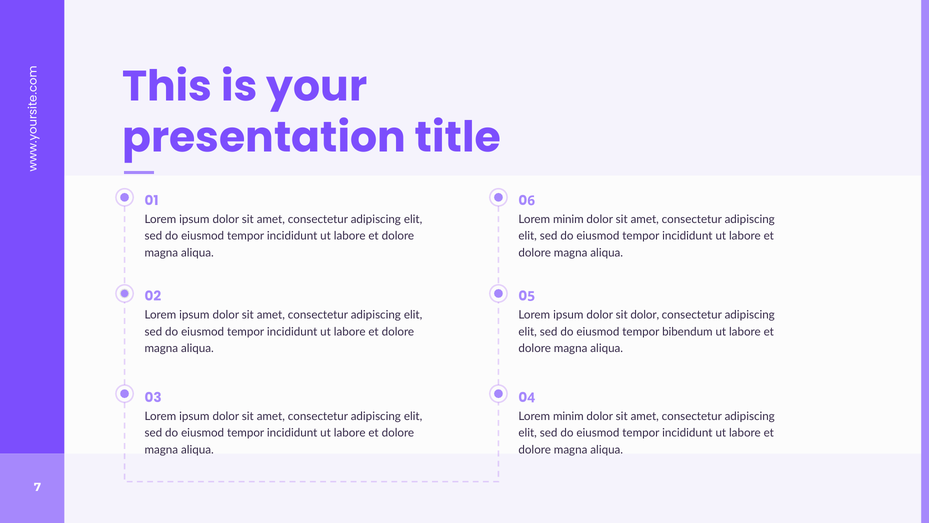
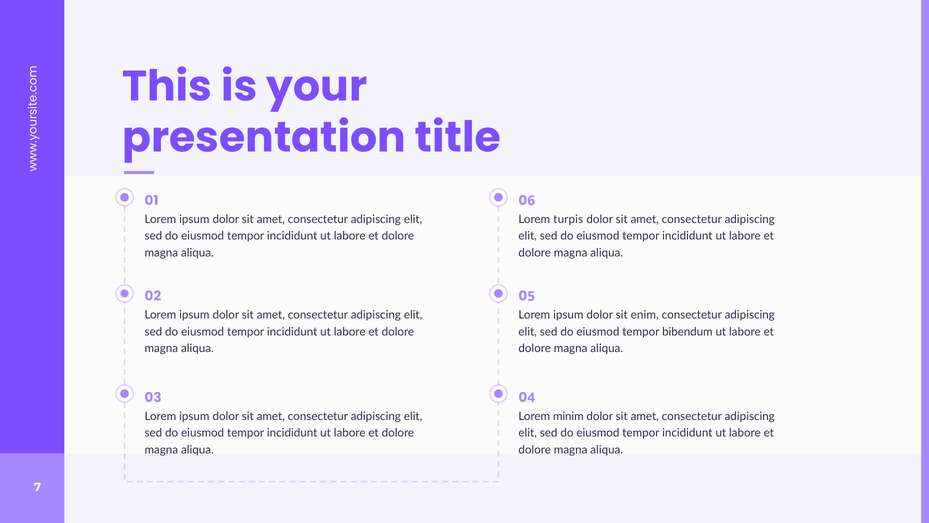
minim: minim -> turpis (568, 219)
sit dolor: dolor -> enim (645, 315)
